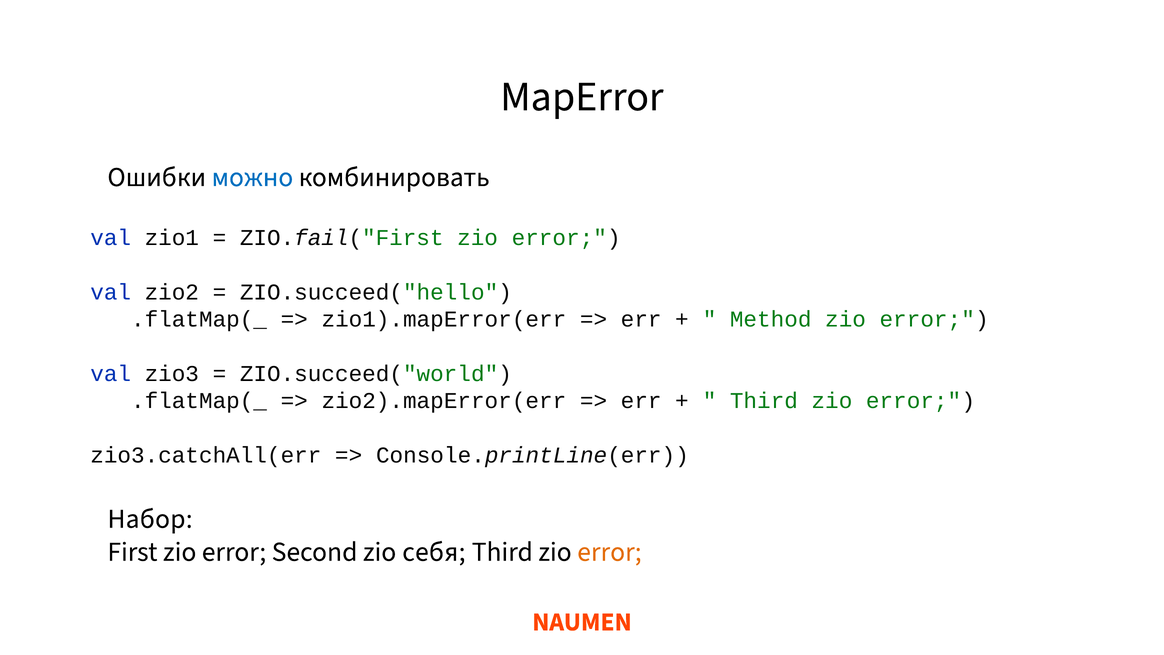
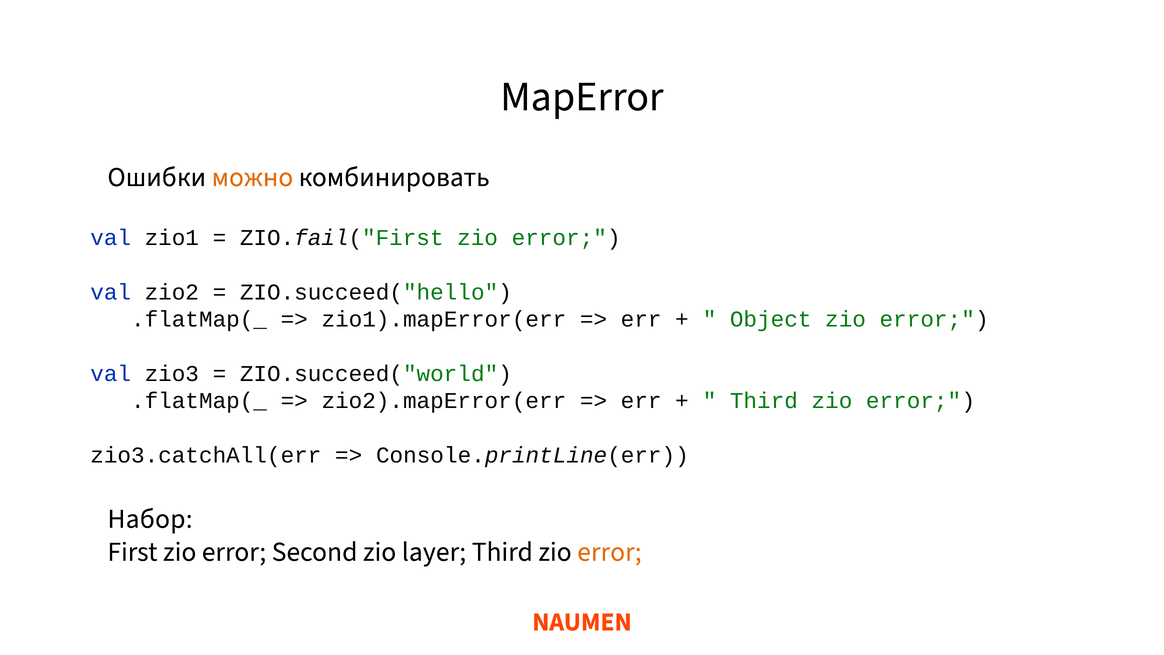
можно colour: blue -> orange (252, 177)
Method: Method -> Object (771, 319)
себя: себя -> layer (434, 552)
